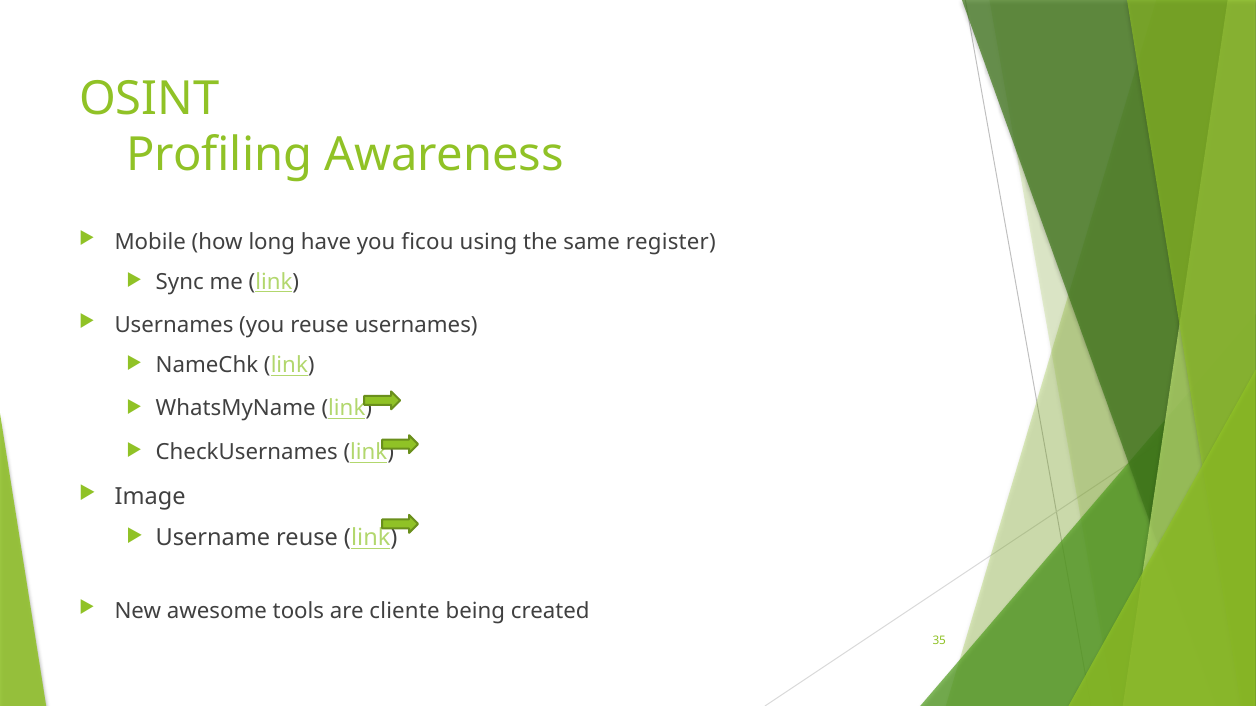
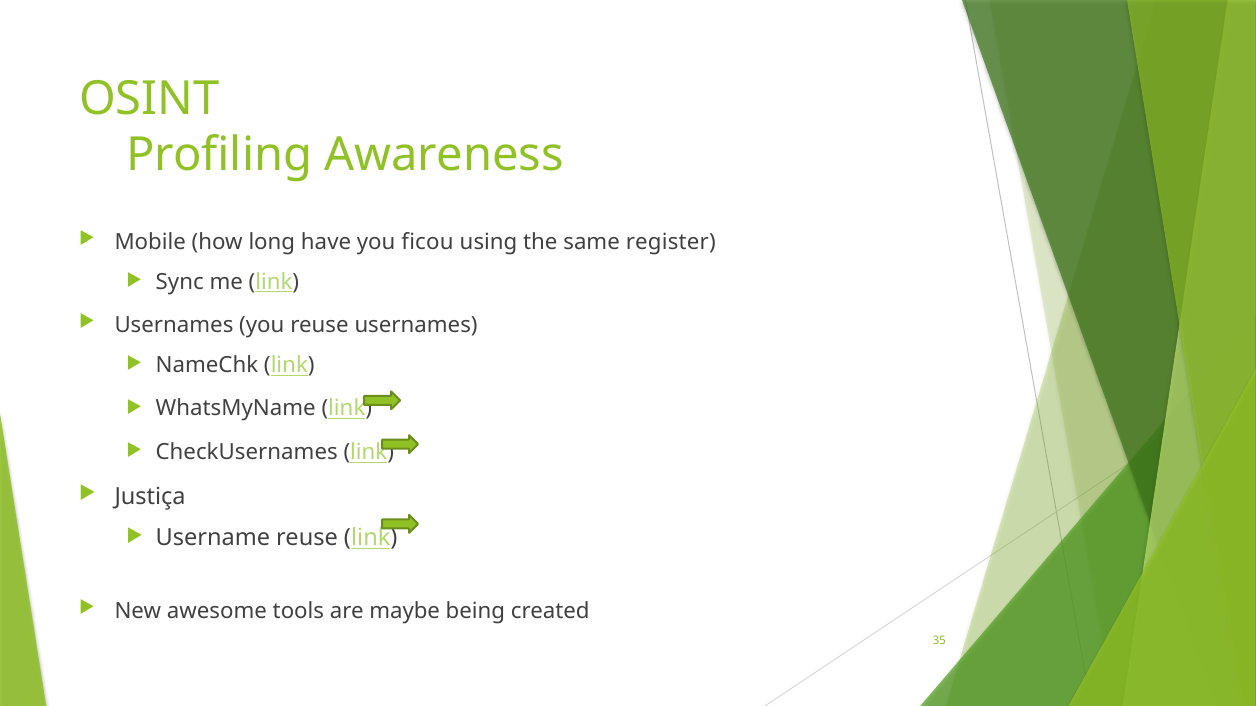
Image: Image -> Justiça (150, 497)
cliente: cliente -> maybe (405, 611)
